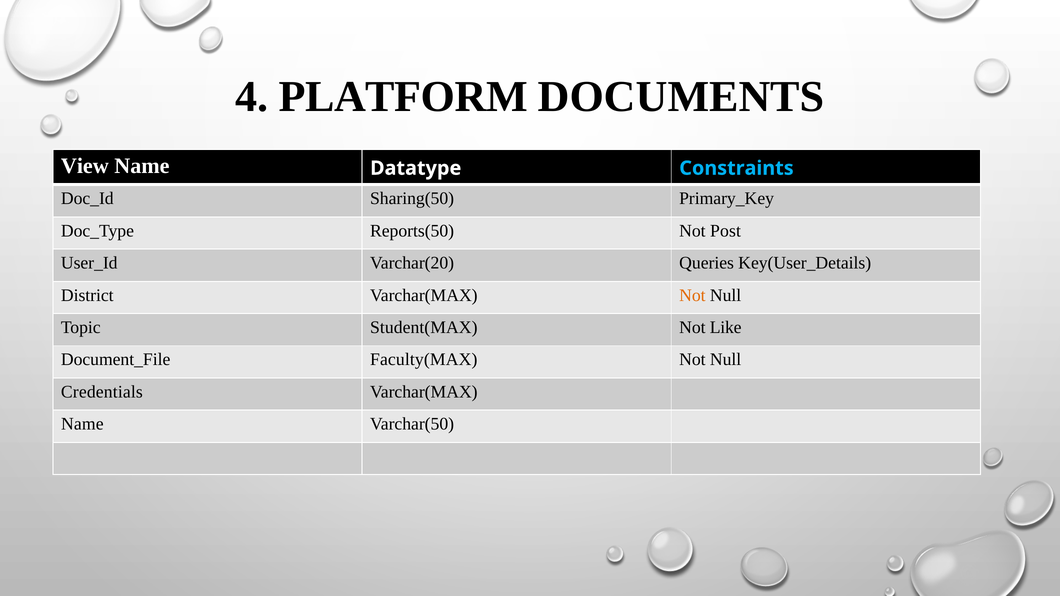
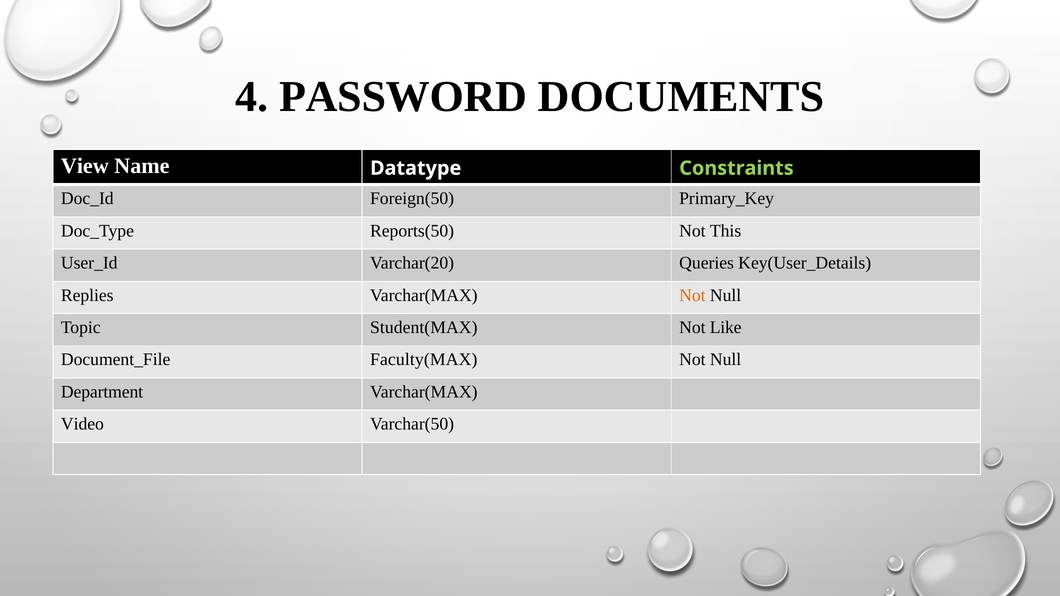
PLATFORM: PLATFORM -> PASSWORD (403, 97)
Constraints colour: light blue -> light green (736, 168)
Sharing(50: Sharing(50 -> Foreign(50 (412, 199)
Post: Post -> This (726, 231)
District: District -> Replies (87, 295)
Credentials: Credentials -> Department (102, 392)
Name: Name -> Video (82, 424)
